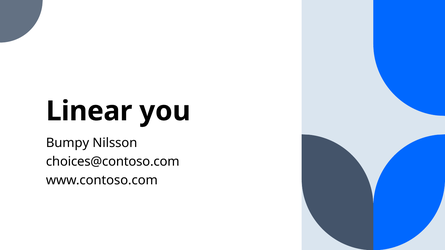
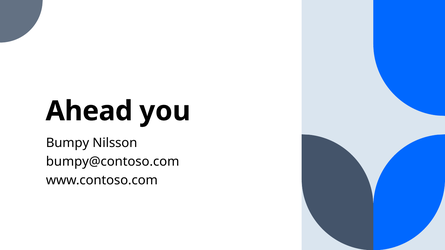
Linear: Linear -> Ahead (89, 111)
choices@contoso.com: choices@contoso.com -> bumpy@contoso.com (113, 162)
